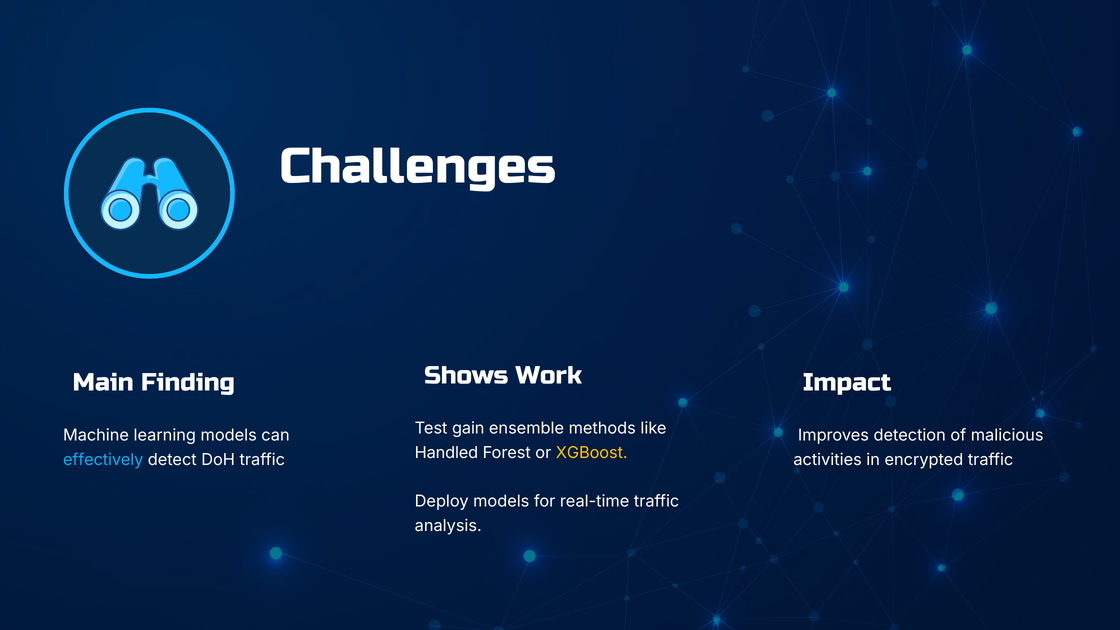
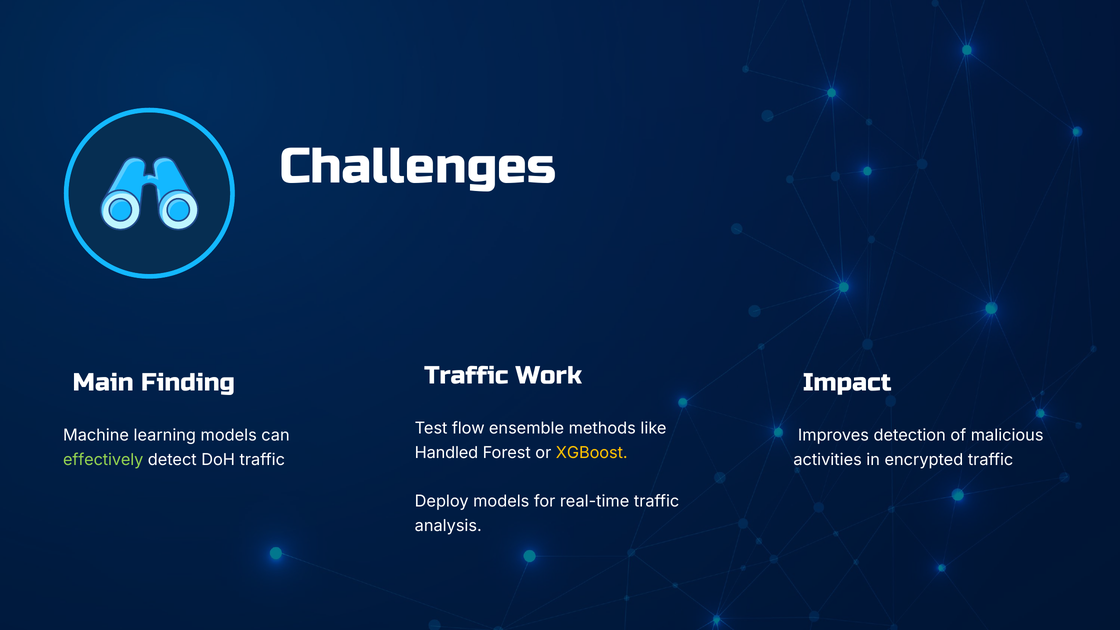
Shows: Shows -> Traffic (466, 376)
gain: gain -> flow (468, 428)
effectively colour: light blue -> light green (103, 460)
